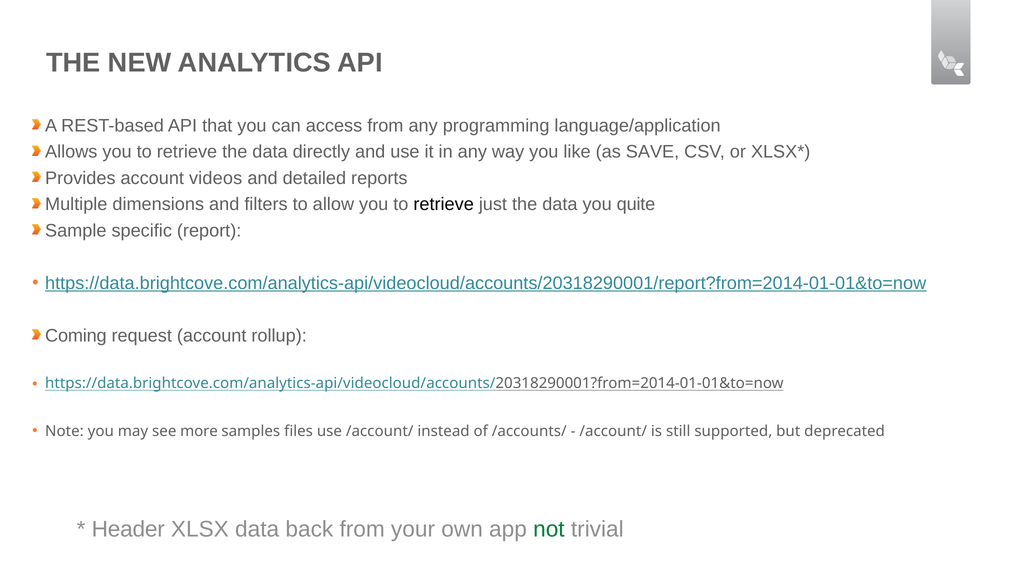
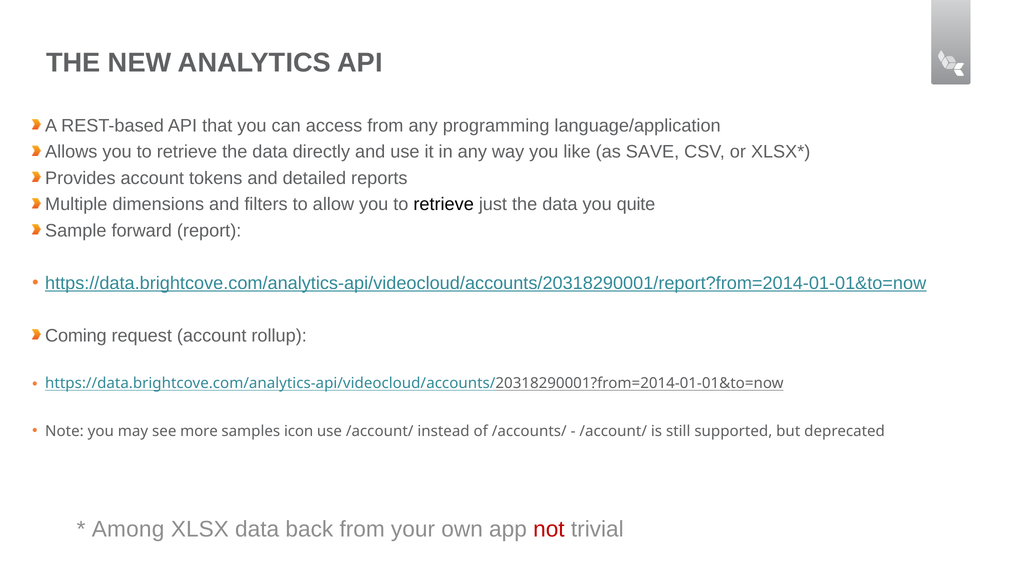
videos: videos -> tokens (216, 178)
specific: specific -> forward (142, 231)
files: files -> icon (299, 431)
Header: Header -> Among (128, 529)
not colour: green -> red (549, 529)
